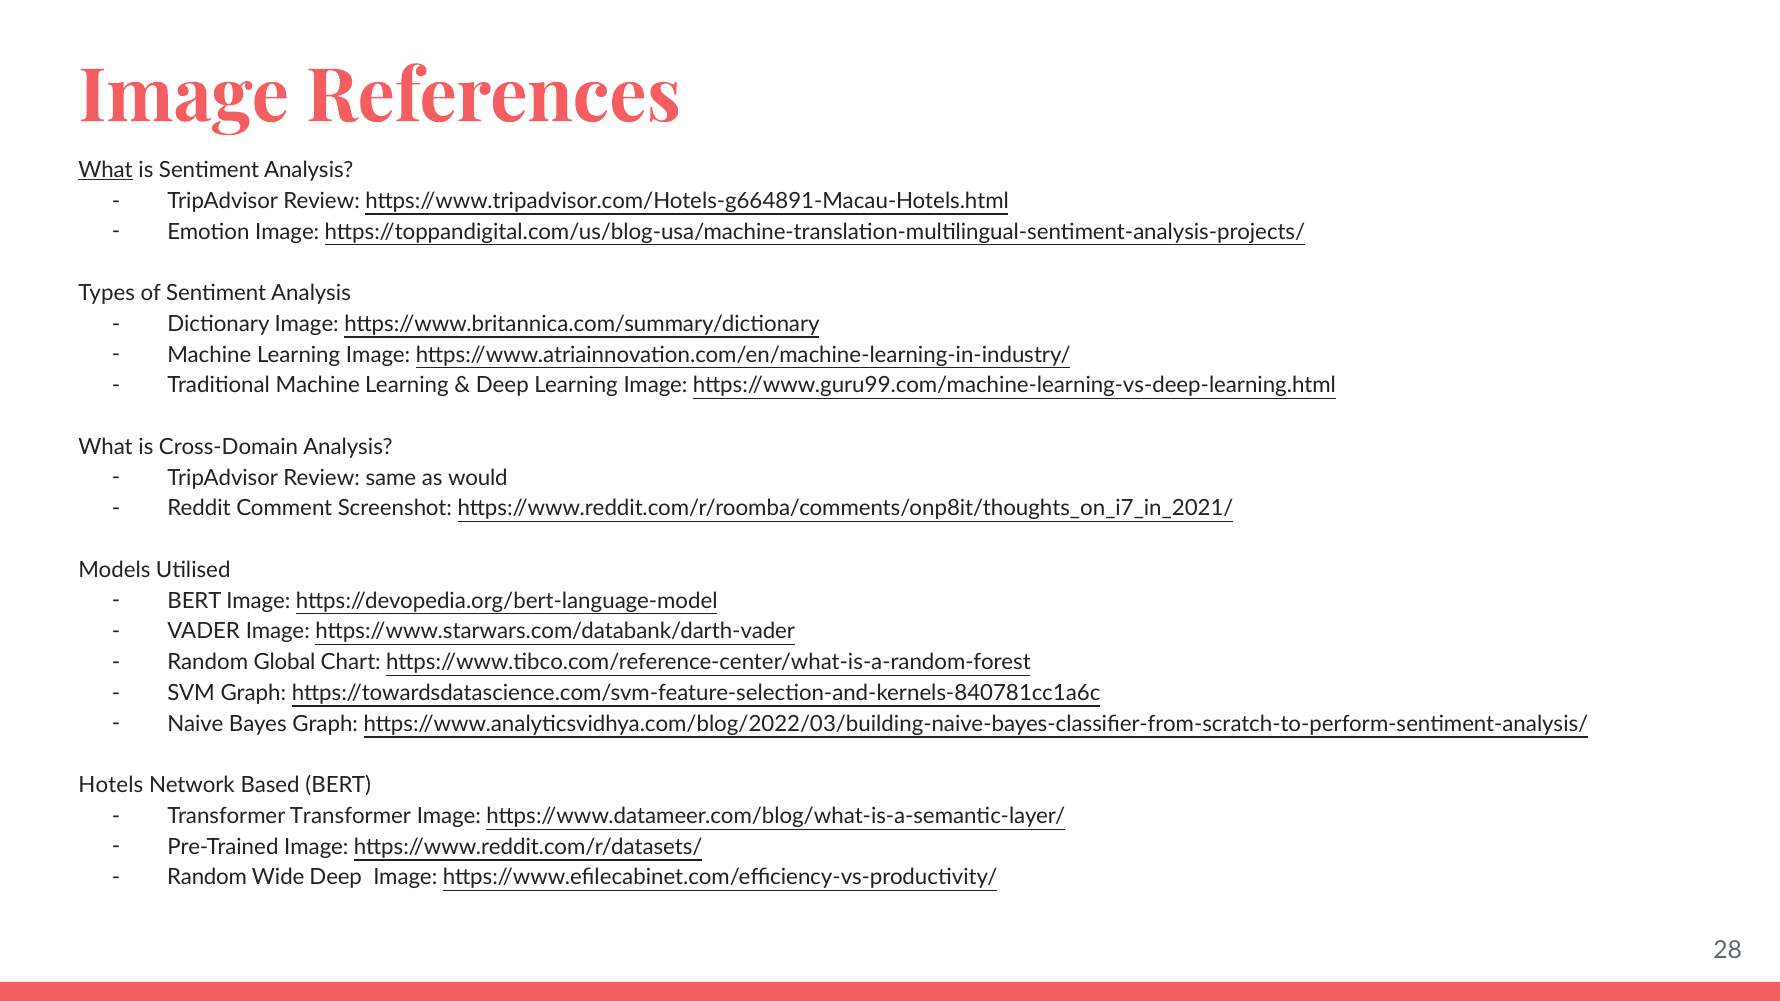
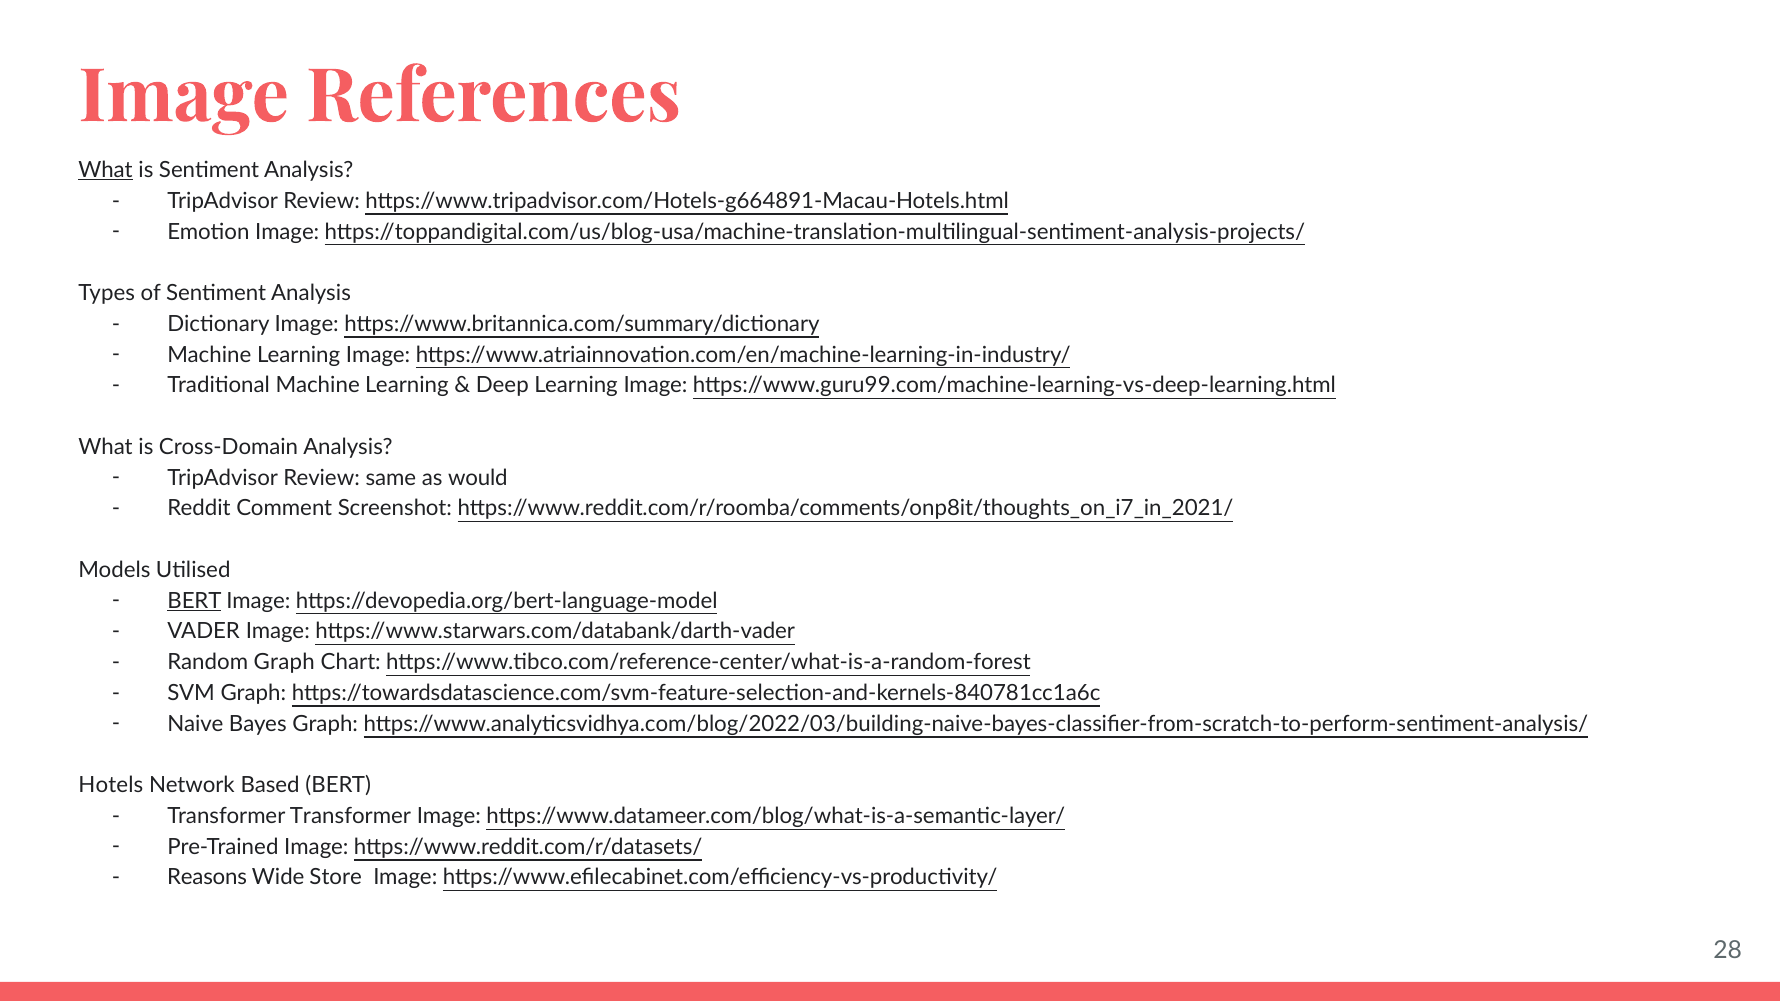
BERT underline: none -> present (194, 601)
Random Global: Global -> Graph (284, 663)
Random: Random -> Reasons (207, 878)
Wide Deep: Deep -> Store (336, 878)
